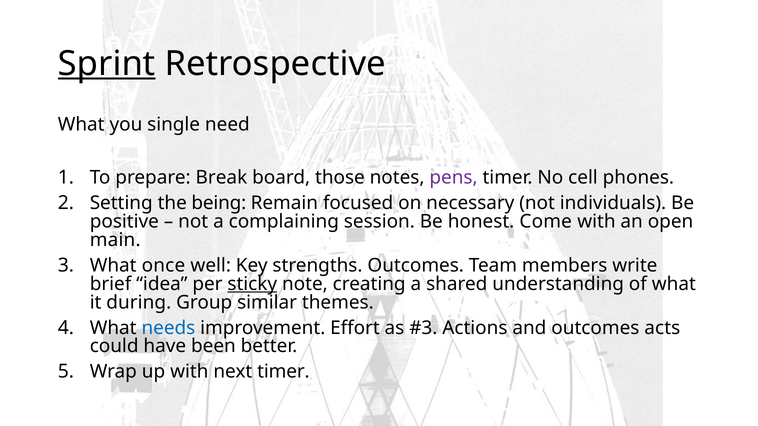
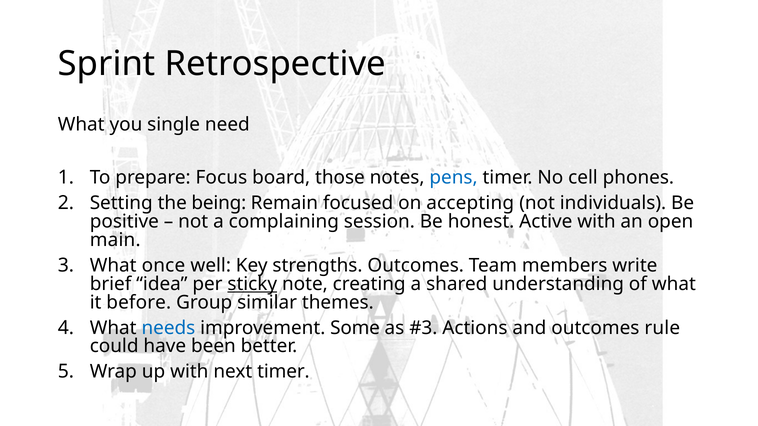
Sprint underline: present -> none (107, 64)
Break: Break -> Focus (221, 178)
pens colour: purple -> blue (454, 178)
necessary: necessary -> accepting (470, 203)
Come: Come -> Active (546, 222)
during: during -> before (139, 303)
Effort: Effort -> Some (355, 328)
acts: acts -> rule (662, 328)
